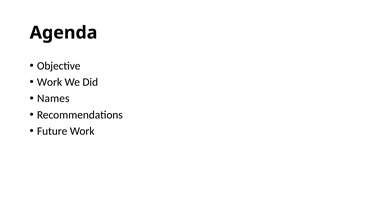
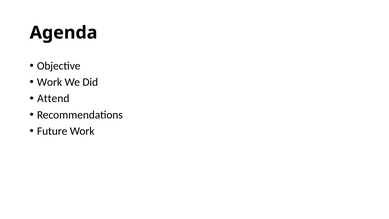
Names: Names -> Attend (53, 98)
